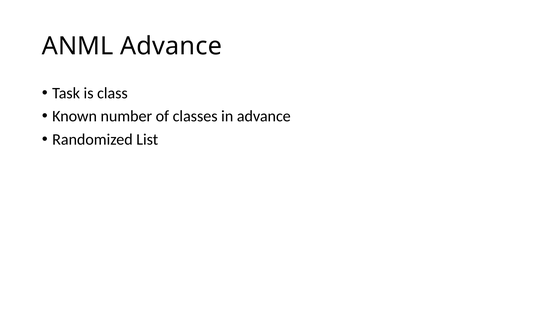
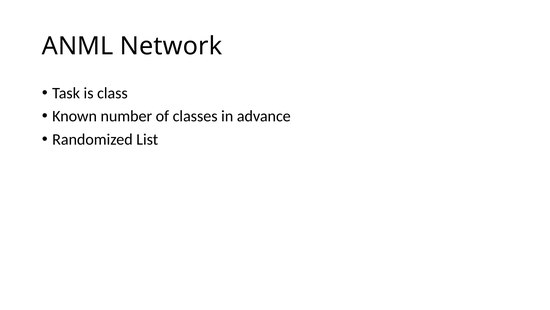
ANML Advance: Advance -> Network (171, 46)
